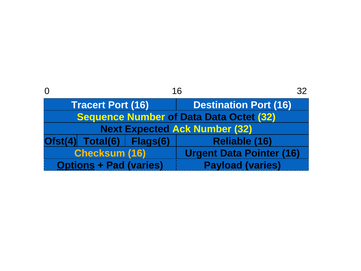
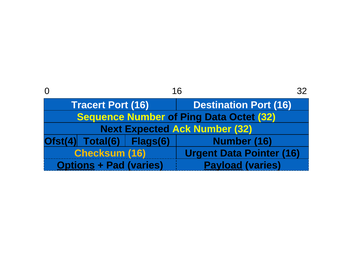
of Data: Data -> Ping (191, 117)
Reliable: Reliable -> Number (232, 141)
Payload underline: none -> present (223, 165)
